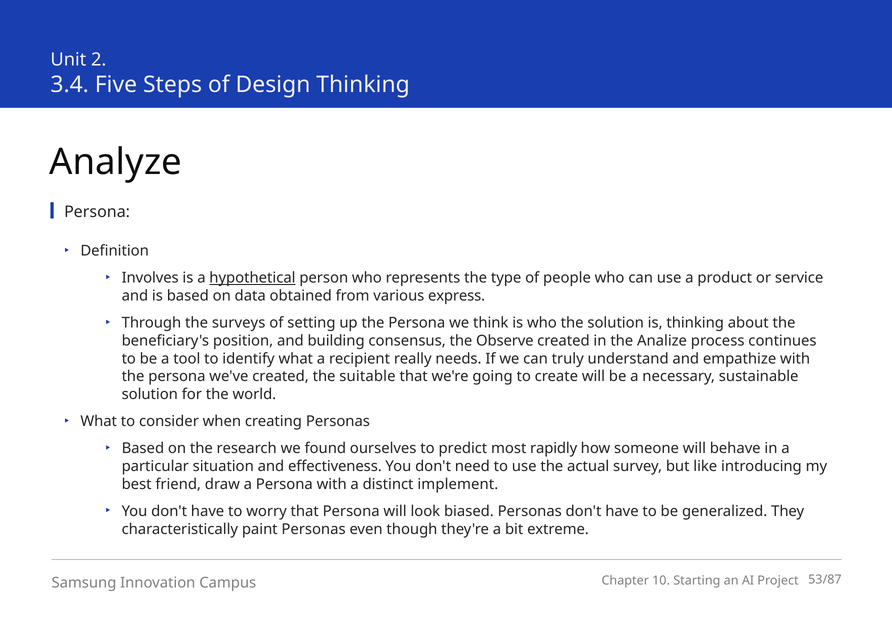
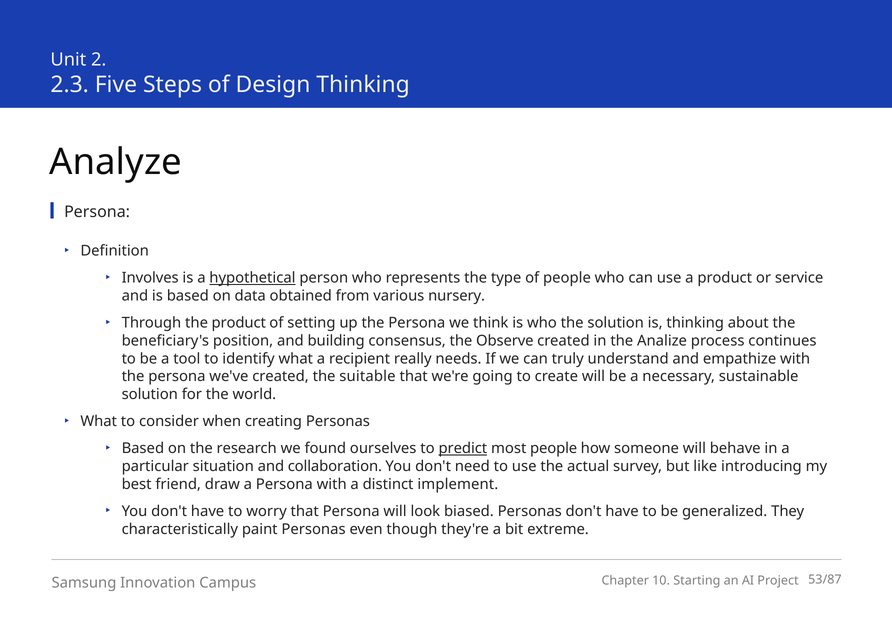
3.4: 3.4 -> 2.3 (70, 85)
express: express -> nursery (457, 296)
the surveys: surveys -> product (239, 323)
predict underline: none -> present (463, 448)
most rapidly: rapidly -> people (554, 448)
effectiveness: effectiveness -> collaboration (335, 466)
